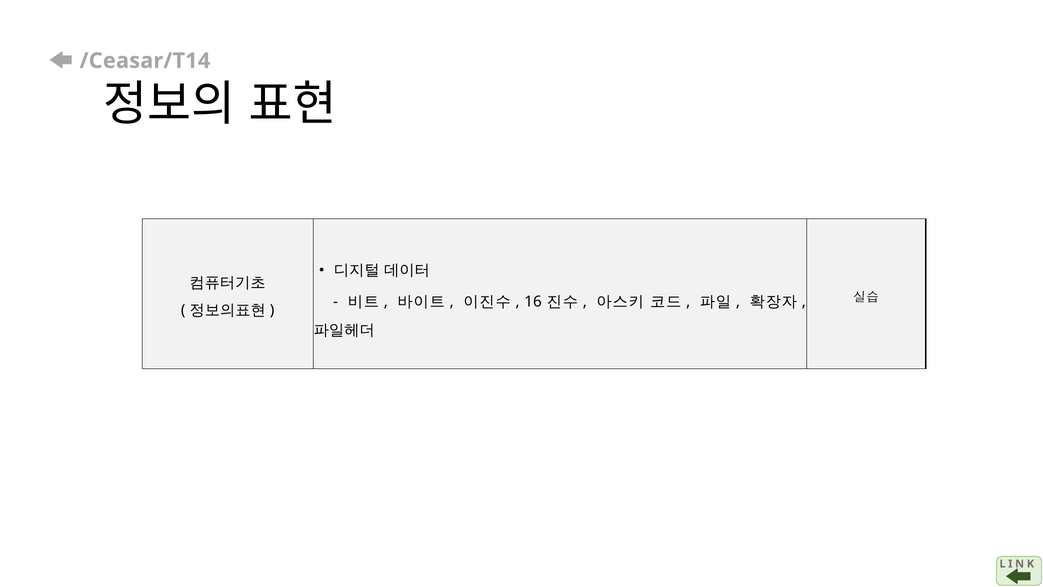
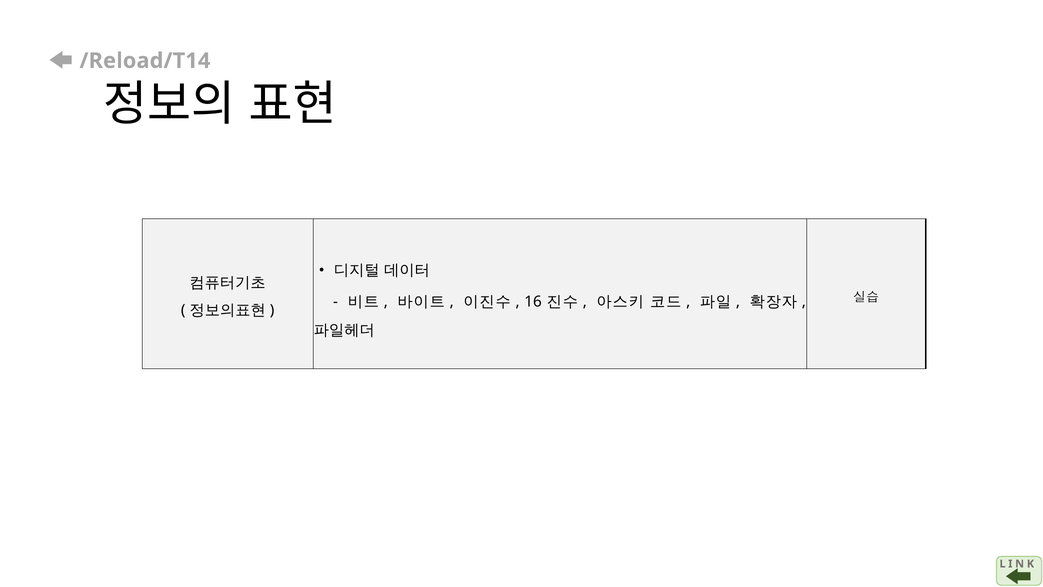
/Ceasar/T14: /Ceasar/T14 -> /Reload/T14 (145, 61)
